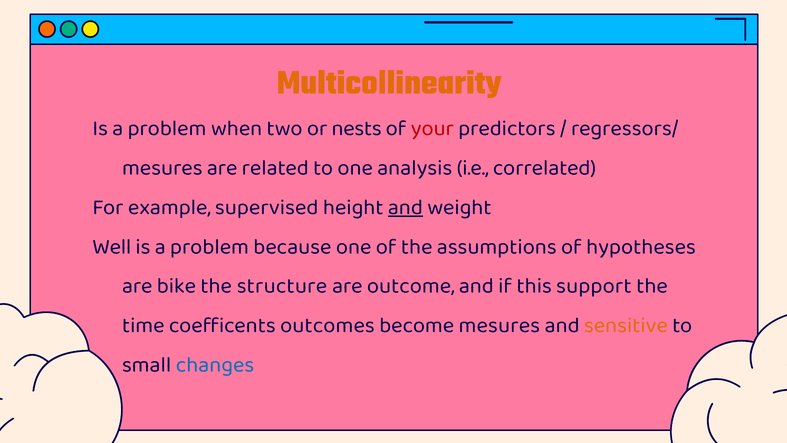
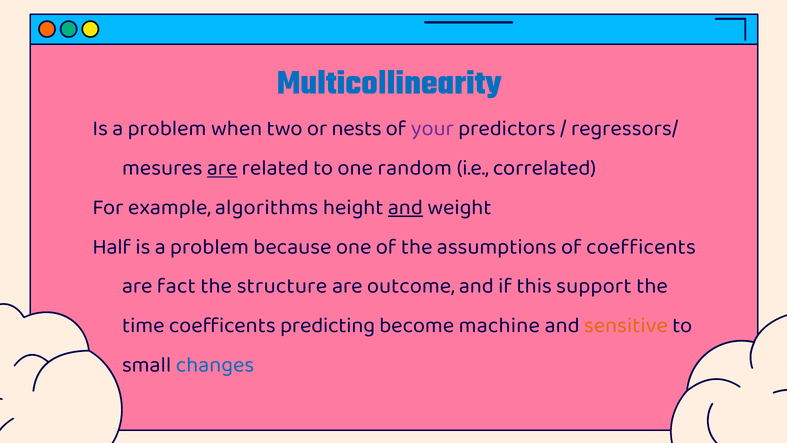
Multicollinearity colour: orange -> blue (389, 82)
your colour: red -> purple (432, 128)
are underline: none -> present (222, 167)
analysis: analysis -> random (415, 167)
supervised: supervised -> algorithms (267, 207)
Well: Well -> Half (112, 246)
of hypotheses: hypotheses -> coefficents (641, 246)
bike: bike -> fact (176, 286)
outcomes: outcomes -> predicting (328, 325)
become mesures: mesures -> machine (499, 325)
